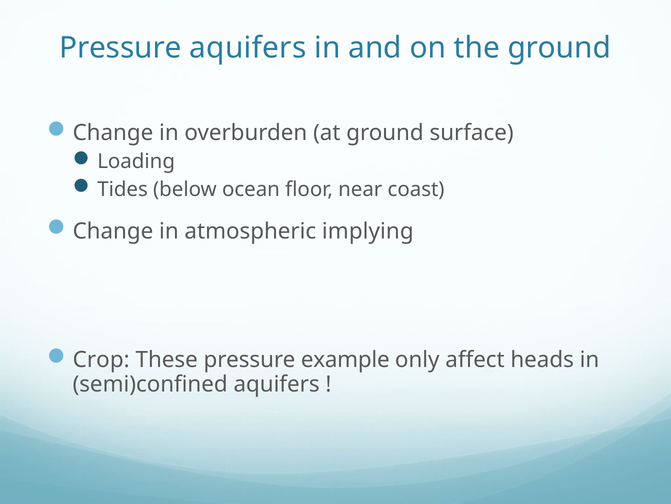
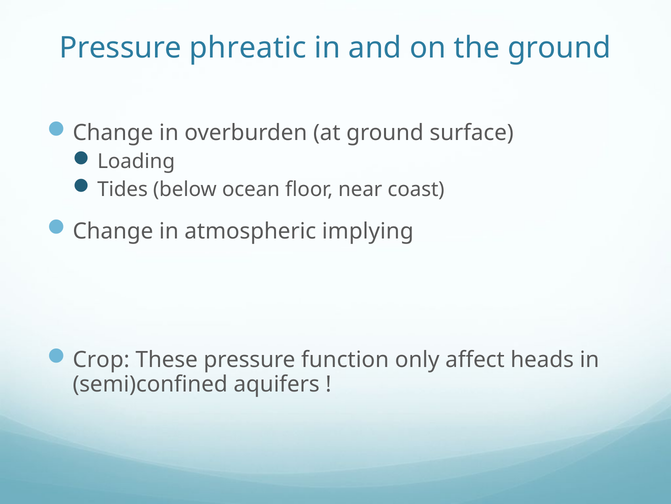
Pressure aquifers: aquifers -> phreatic (248, 48)
example: example -> function (345, 359)
